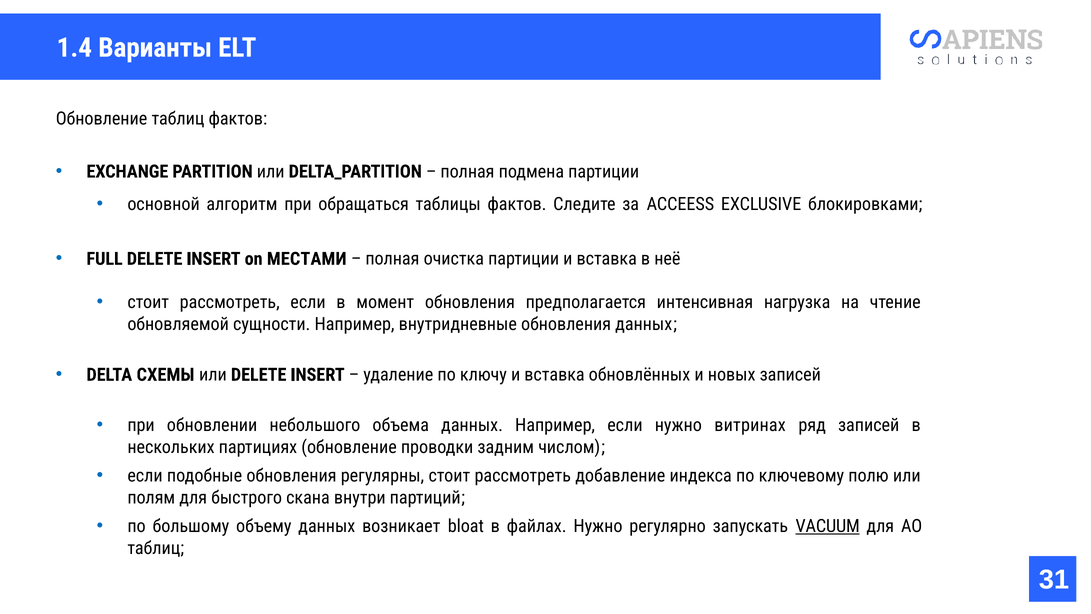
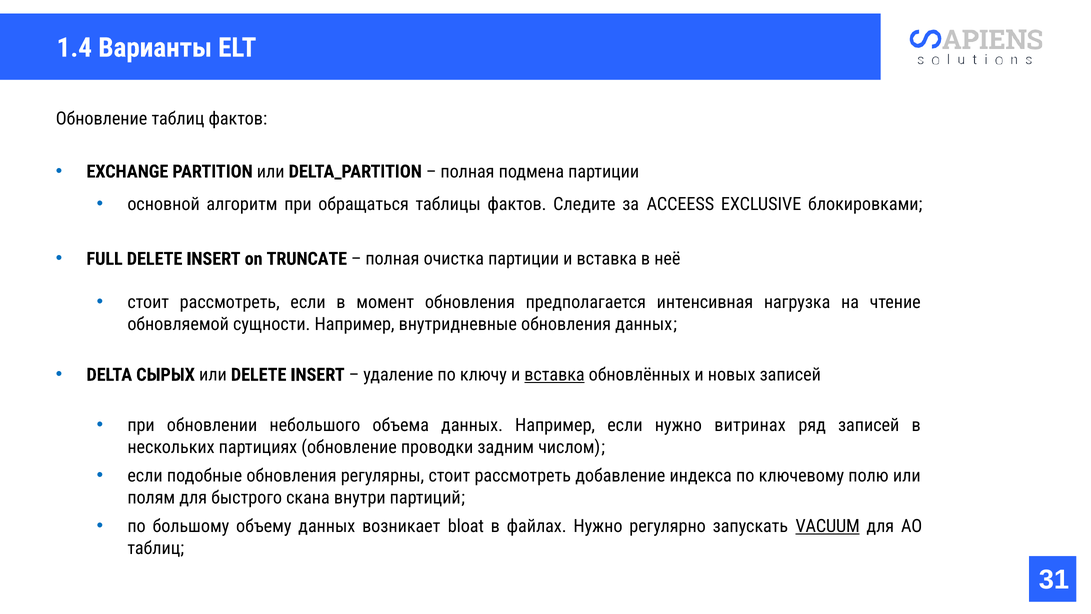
МЕСТАМИ: МЕСТАМИ -> TRUNCATE (307, 259)
СХЕМЫ: СХЕМЫ -> СЫРЫХ (166, 375)
вставка underline: none -> present (554, 375)
